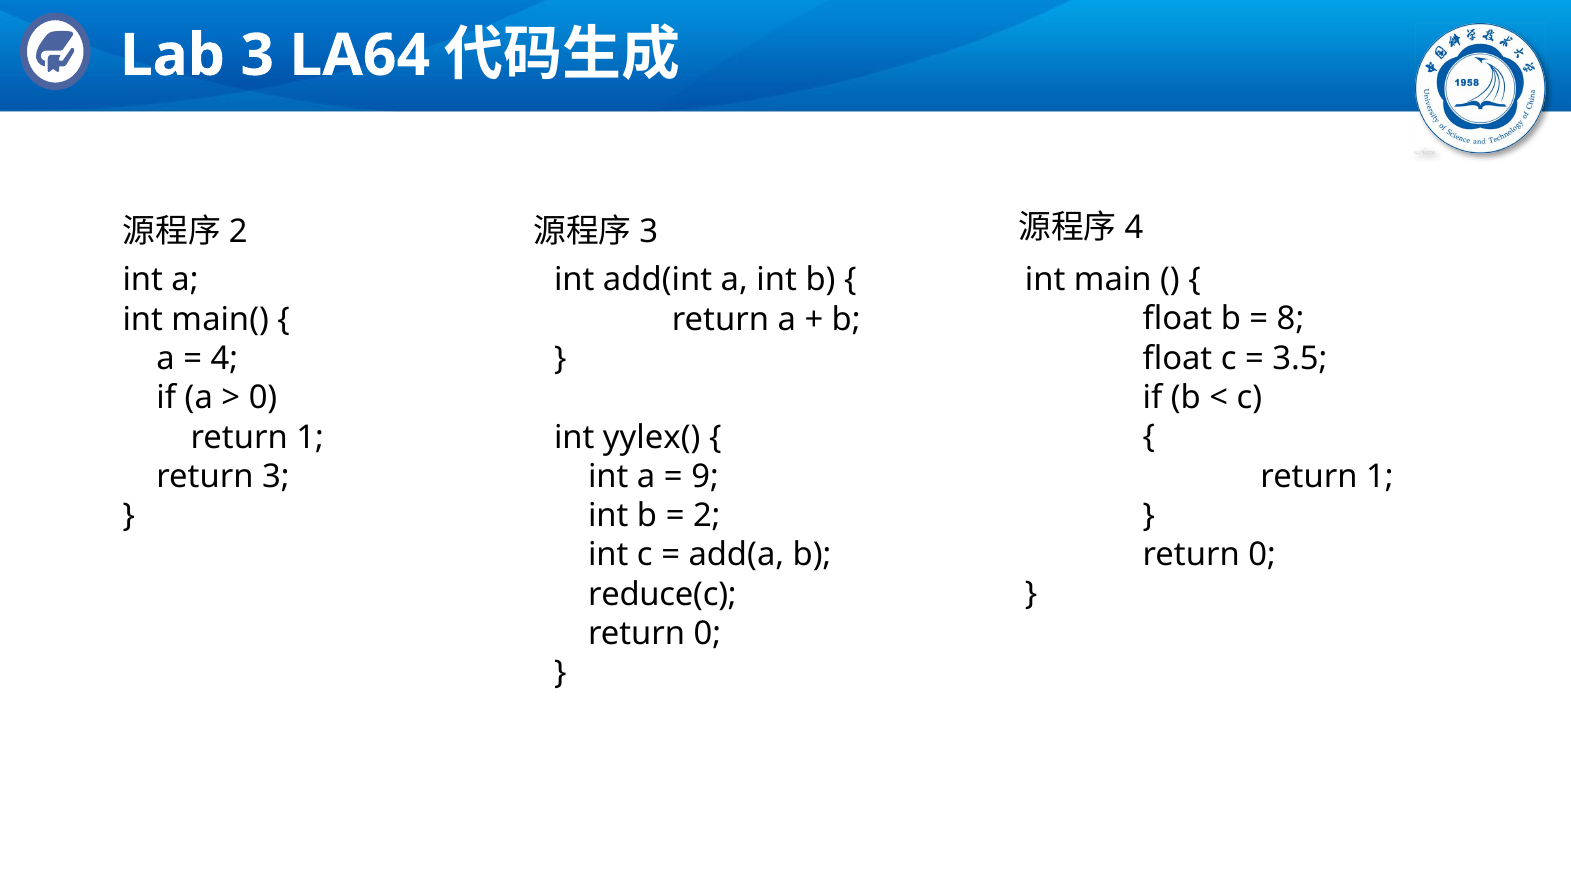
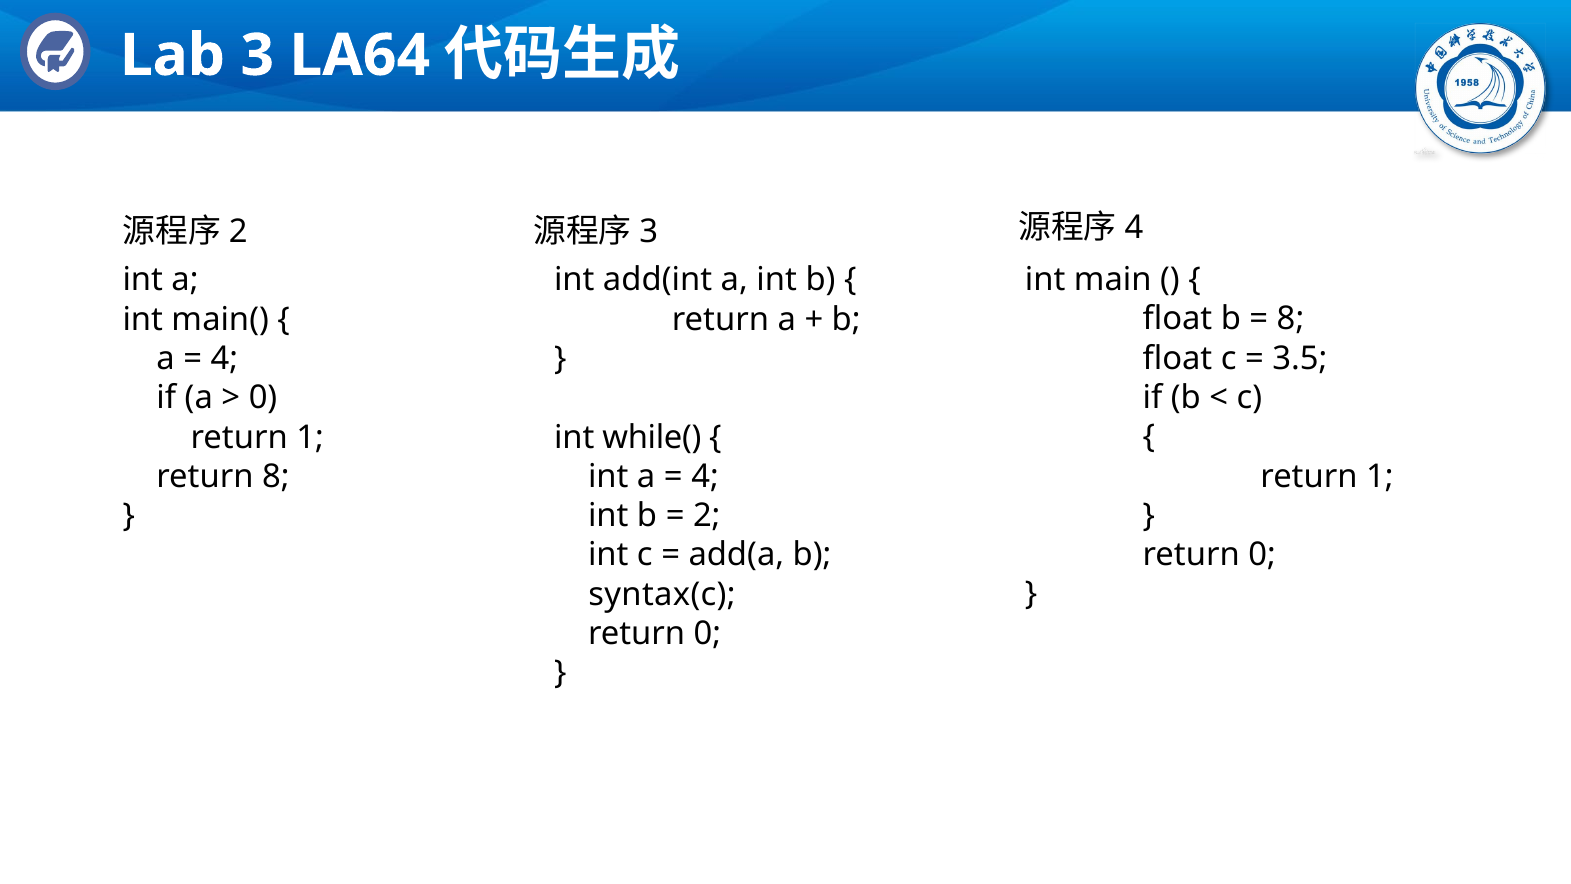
yylex(: yylex( -> while( (652, 437)
return 3: 3 -> 8 (276, 476)
9: 9 -> 4 (705, 476)
reduce(c: reduce(c -> syntax(c (662, 594)
